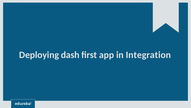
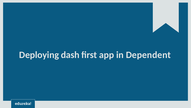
Integration: Integration -> Dependent (148, 55)
